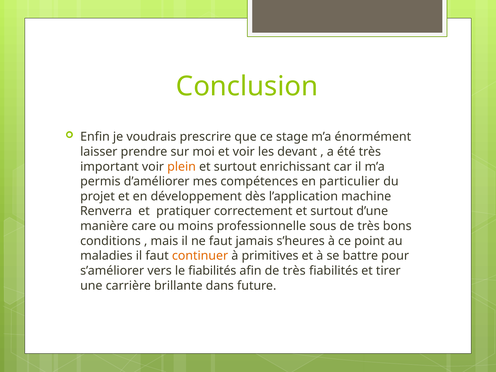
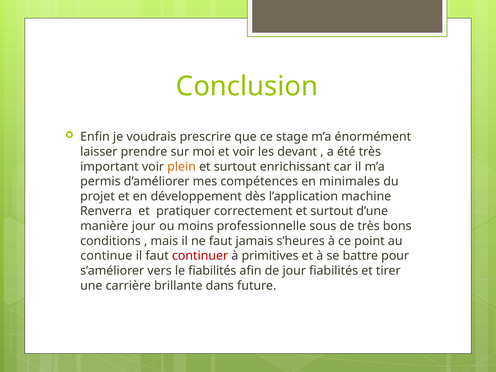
particulier: particulier -> minimales (350, 181)
manière care: care -> jour (144, 226)
maladies: maladies -> continue (106, 256)
continuer colour: orange -> red (200, 256)
afin de très: très -> jour (294, 271)
